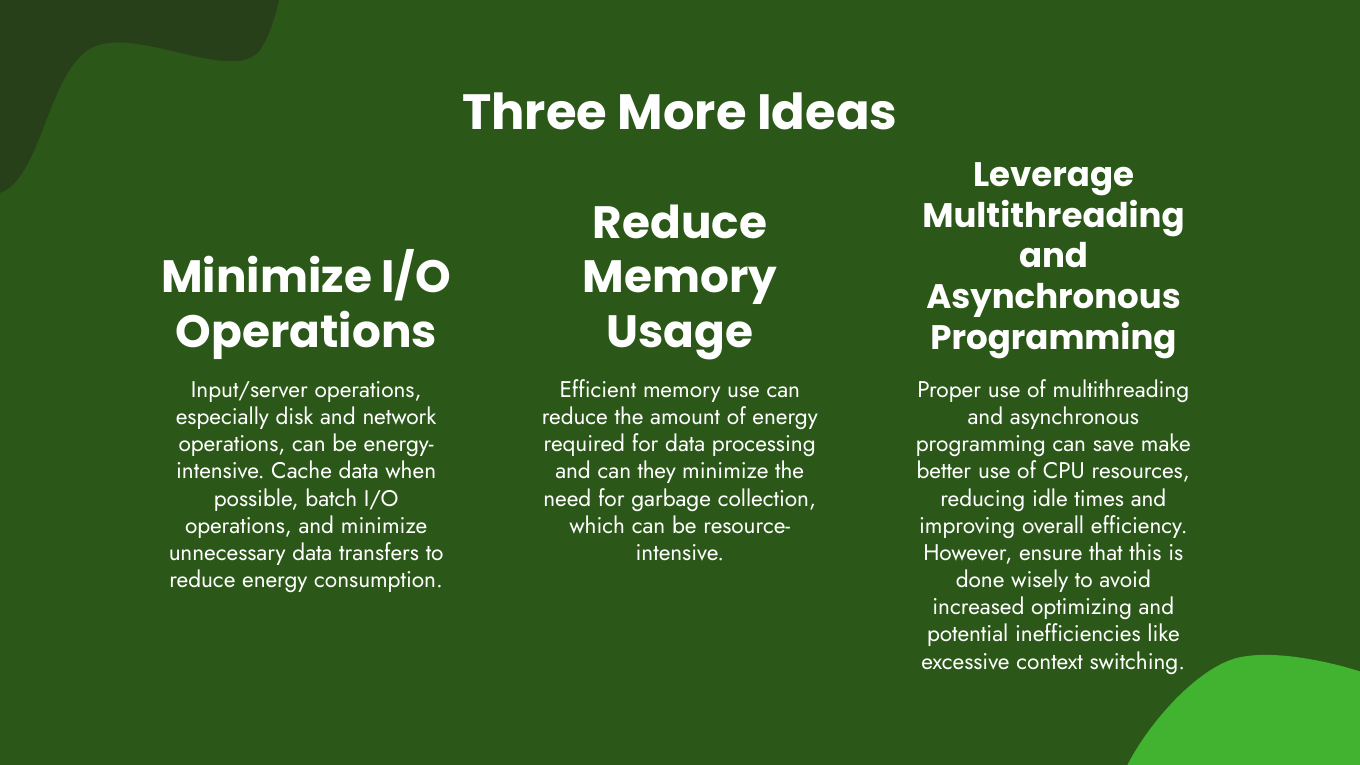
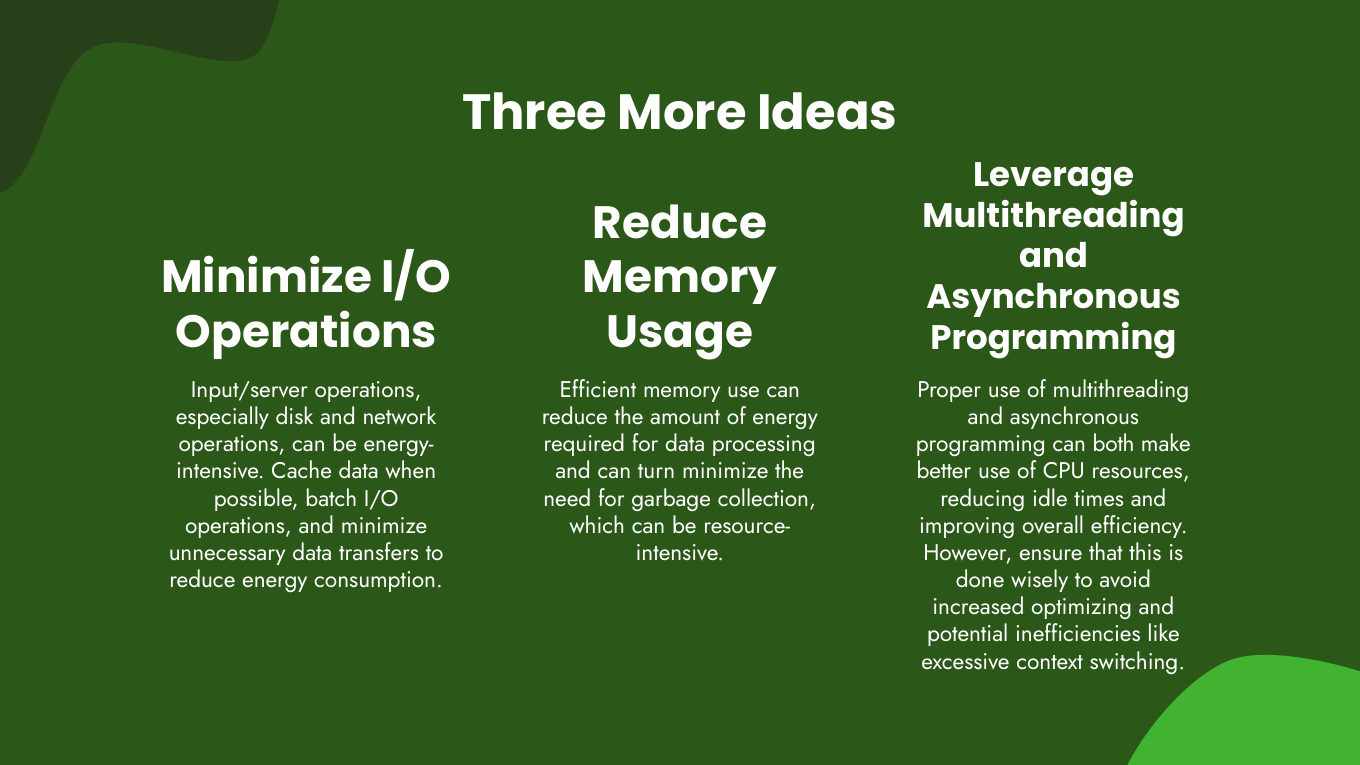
save: save -> both (1114, 444)
they: they -> turn (657, 471)
